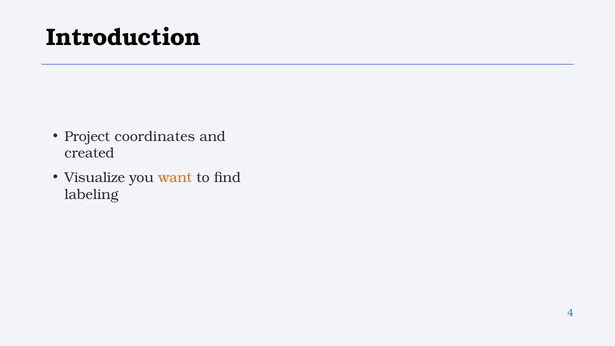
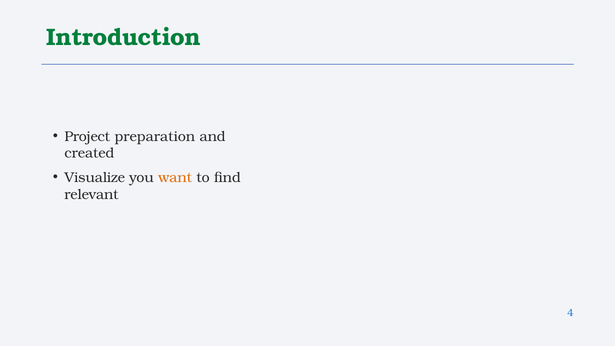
Introduction colour: black -> green (124, 38)
coordinates: coordinates -> preparation (155, 136)
labeling: labeling -> relevant (91, 194)
